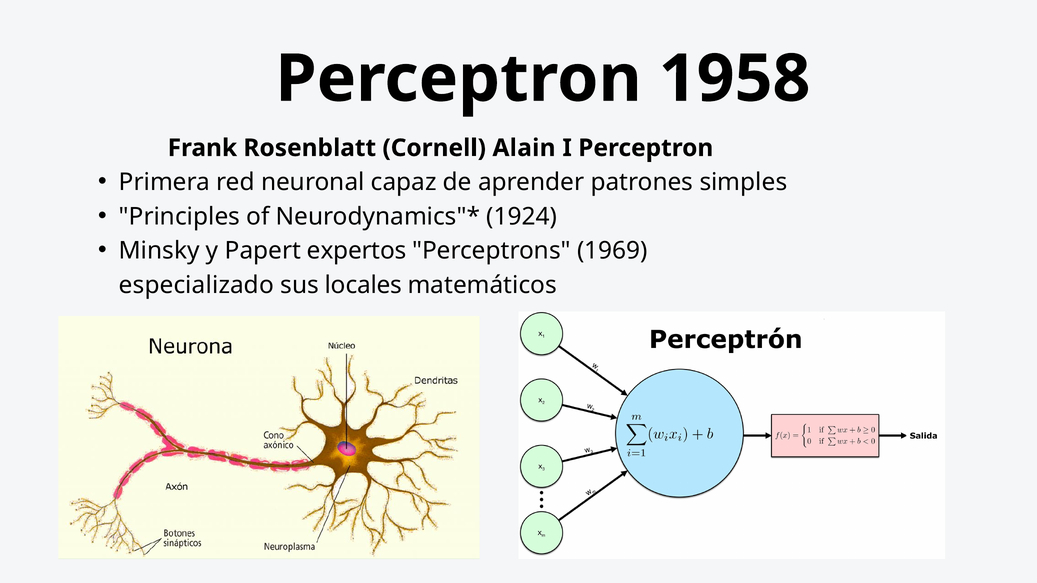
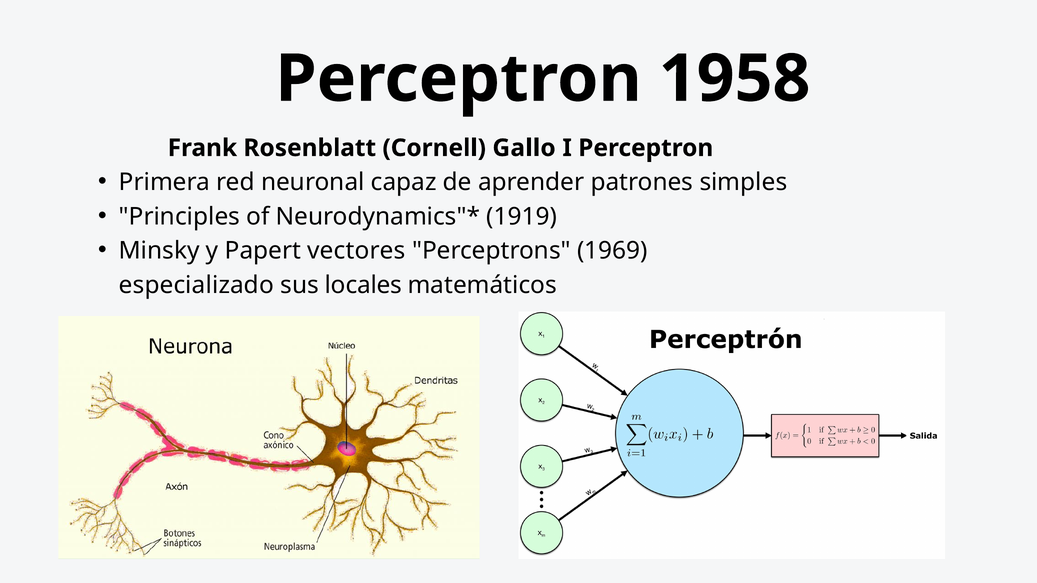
Alain: Alain -> Gallo (524, 148)
1924: 1924 -> 1919 (522, 217)
expertos: expertos -> vectores (356, 251)
